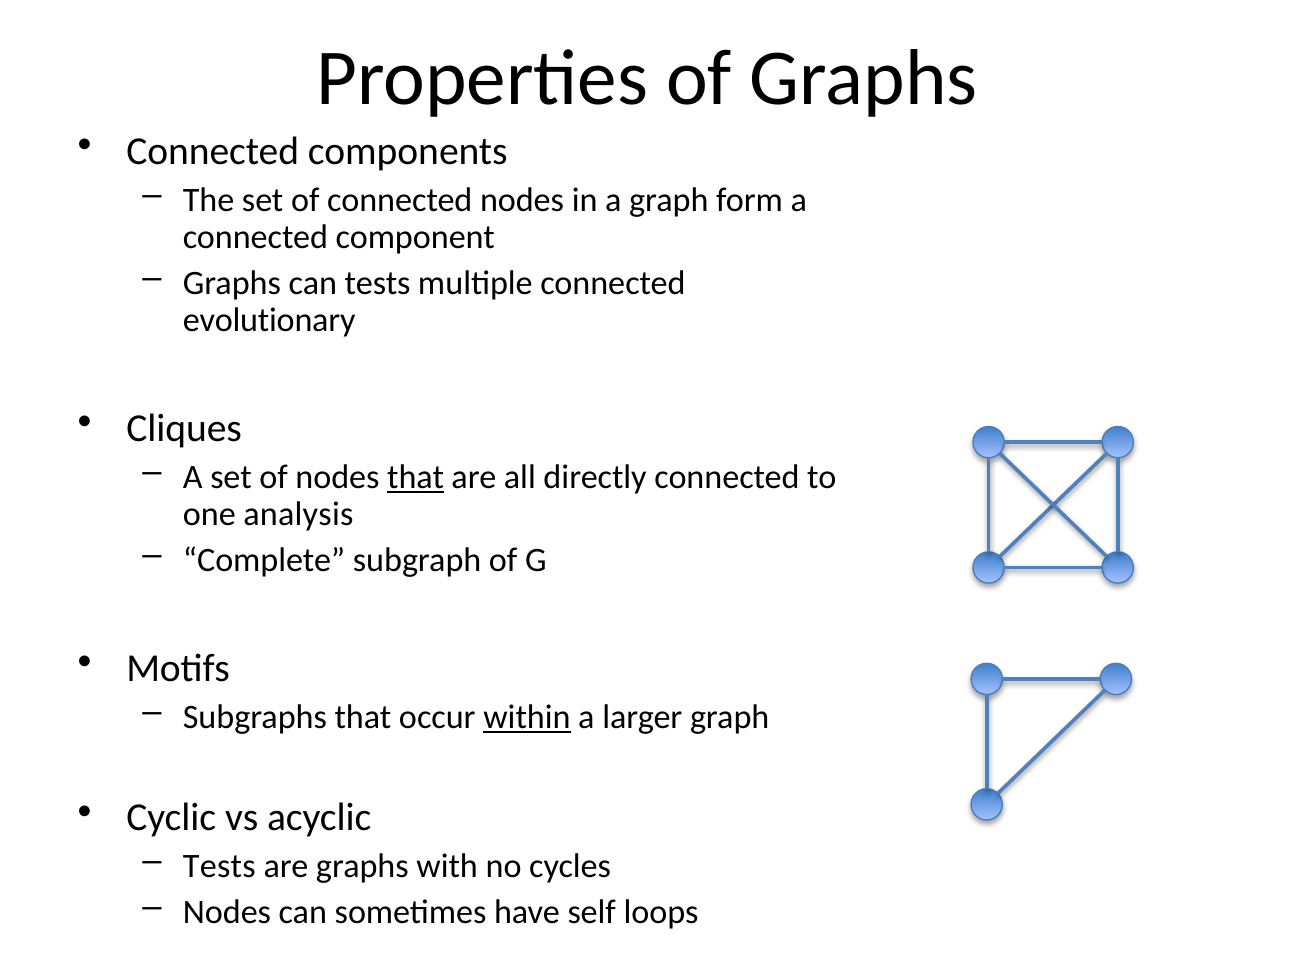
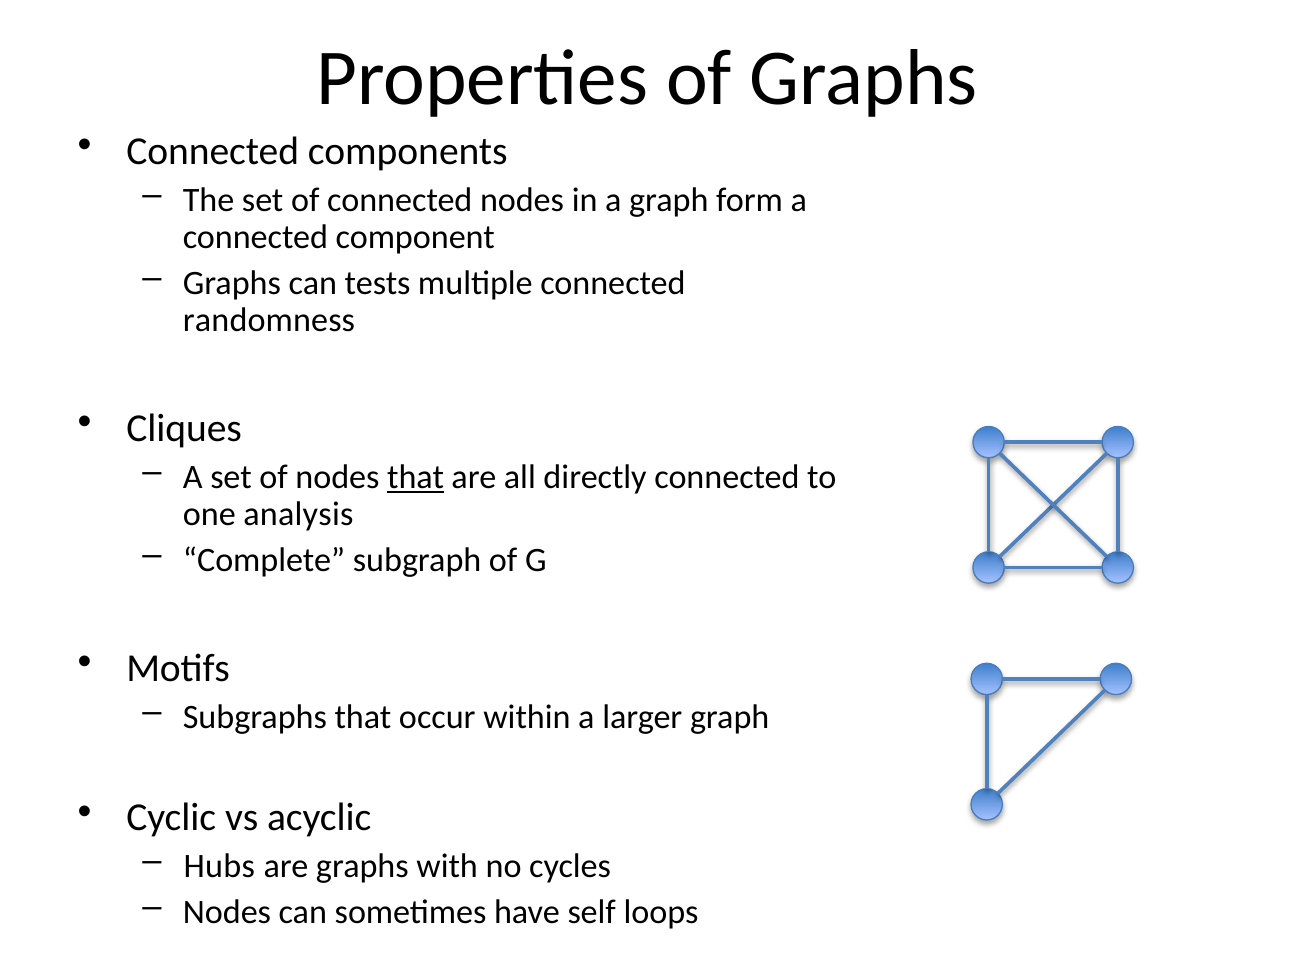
evolutionary: evolutionary -> randomness (269, 320)
within underline: present -> none (527, 716)
Tests: Tests -> Hubs (219, 865)
